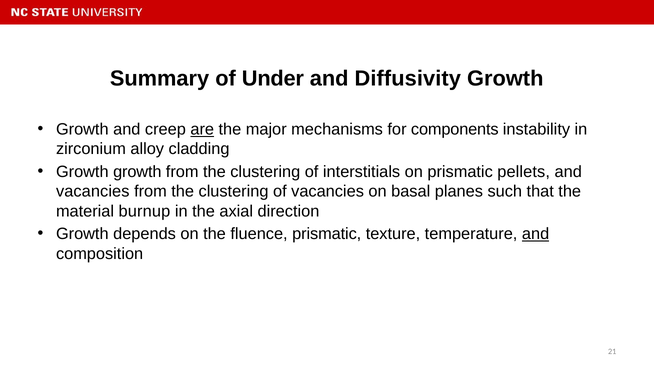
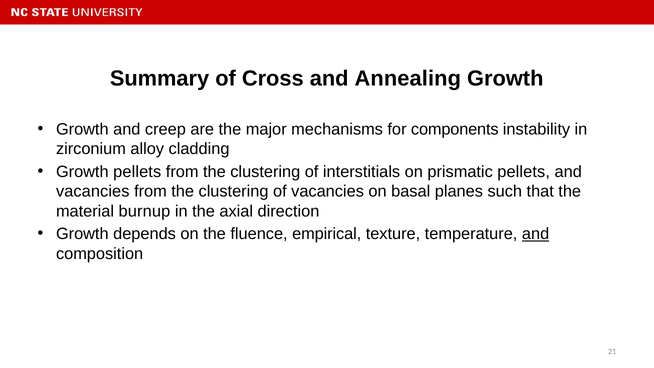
Under: Under -> Cross (273, 78)
Diffusivity: Diffusivity -> Annealing (408, 78)
are underline: present -> none (202, 129)
Growth growth: growth -> pellets (137, 172)
fluence prismatic: prismatic -> empirical (327, 234)
